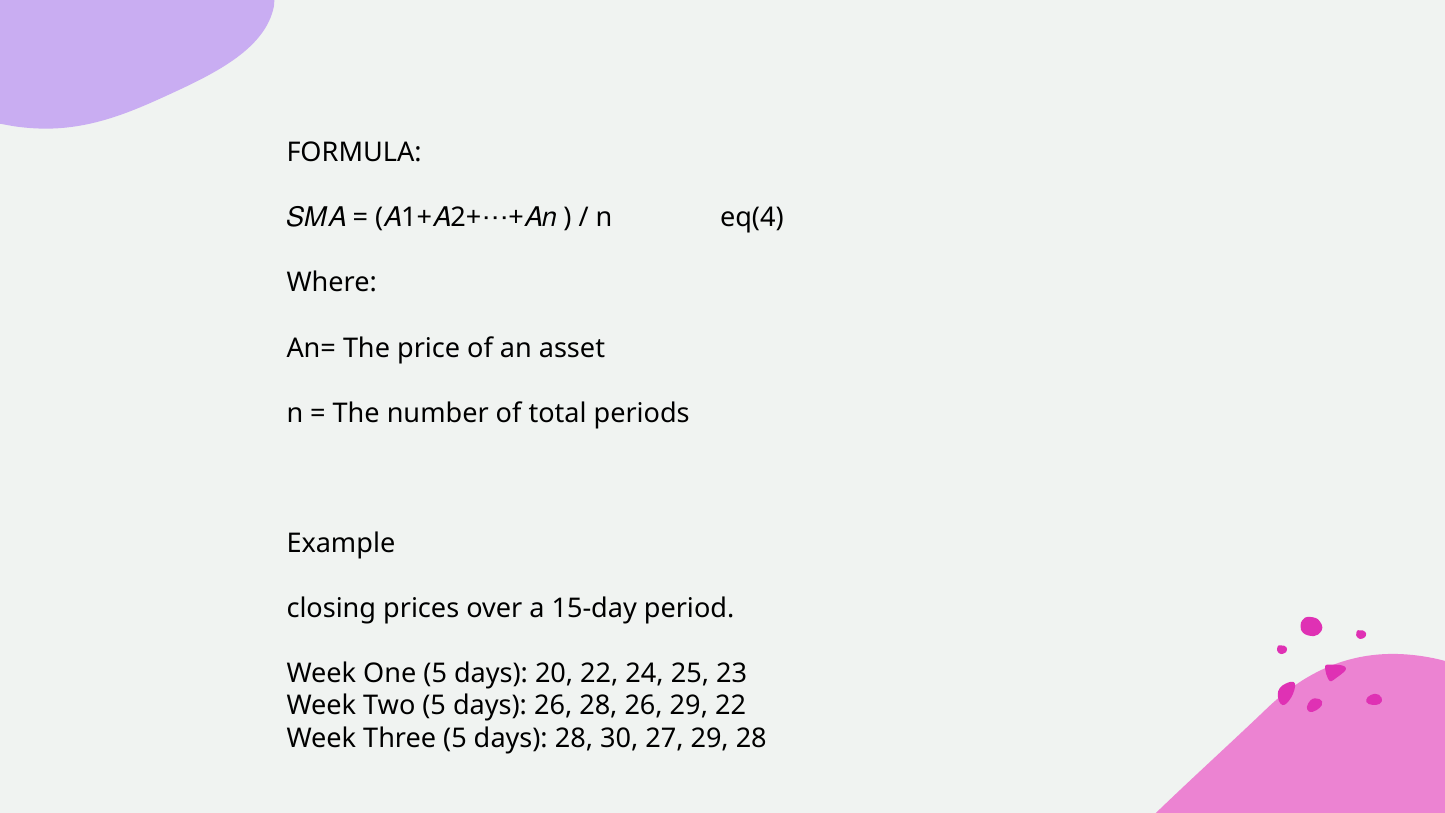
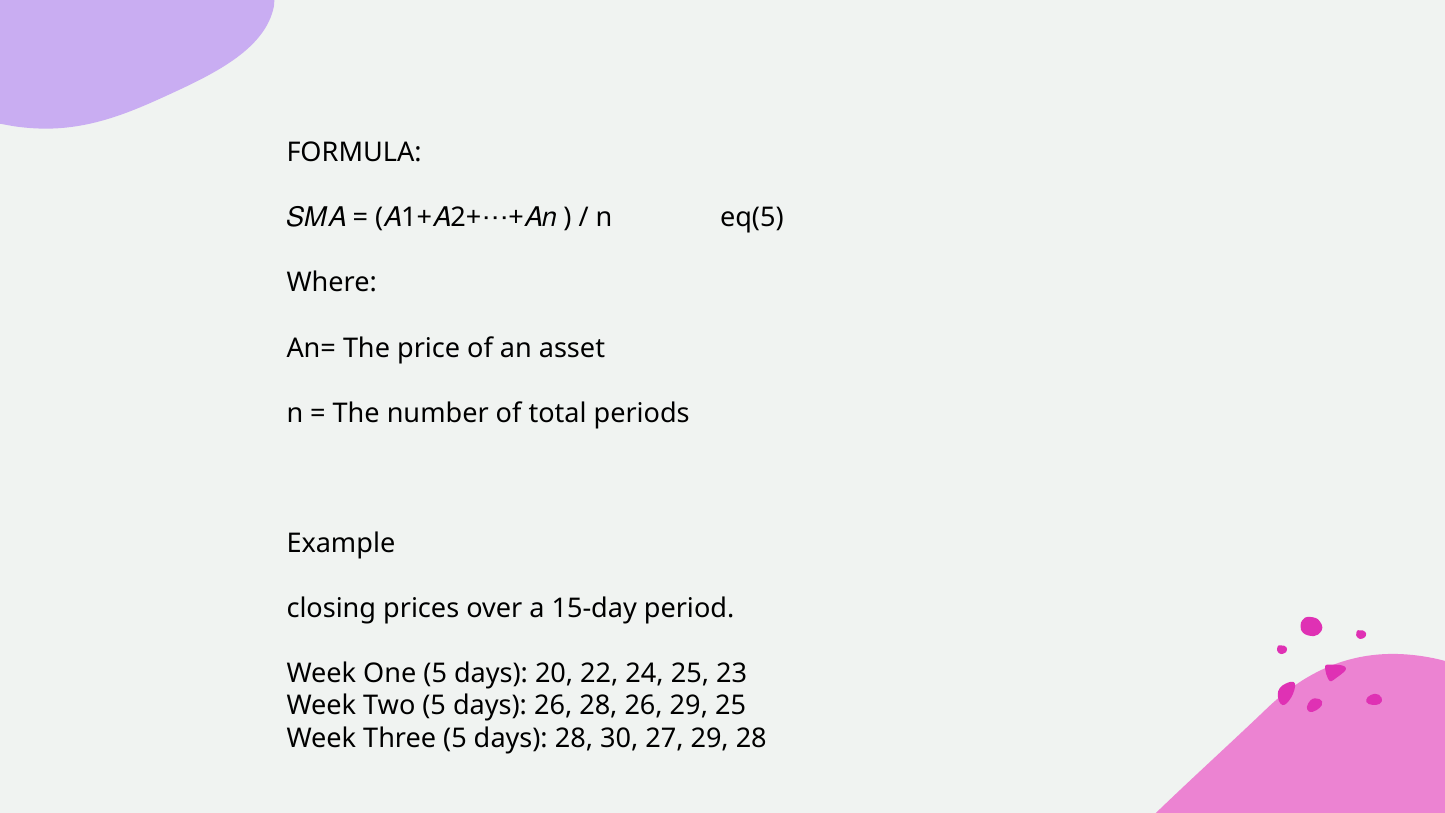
eq(4: eq(4 -> eq(5 (752, 218)
29 22: 22 -> 25 (731, 706)
